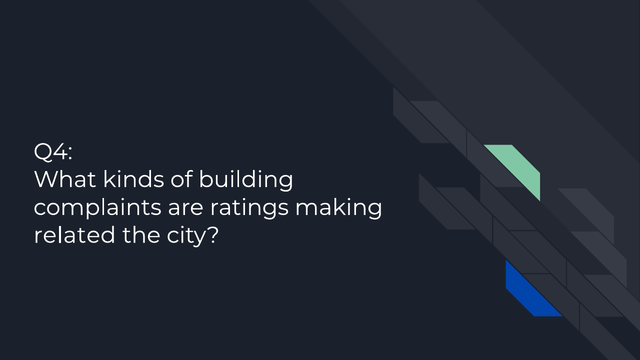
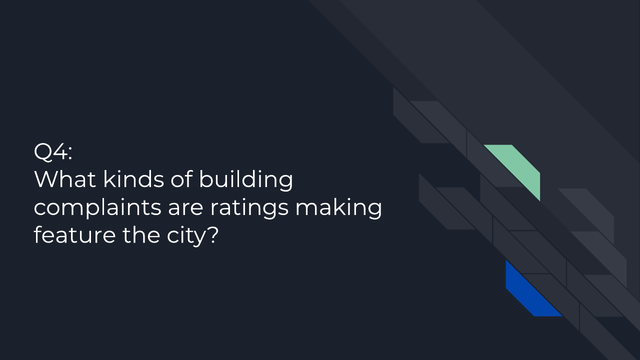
related: related -> feature (75, 235)
